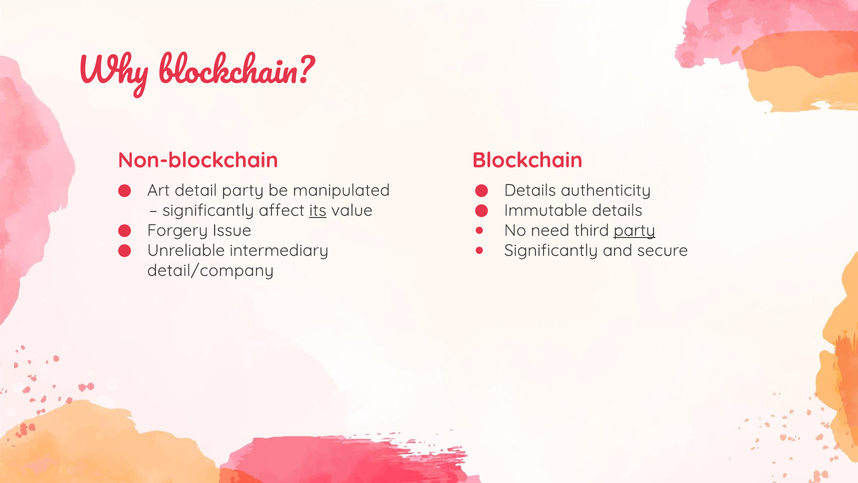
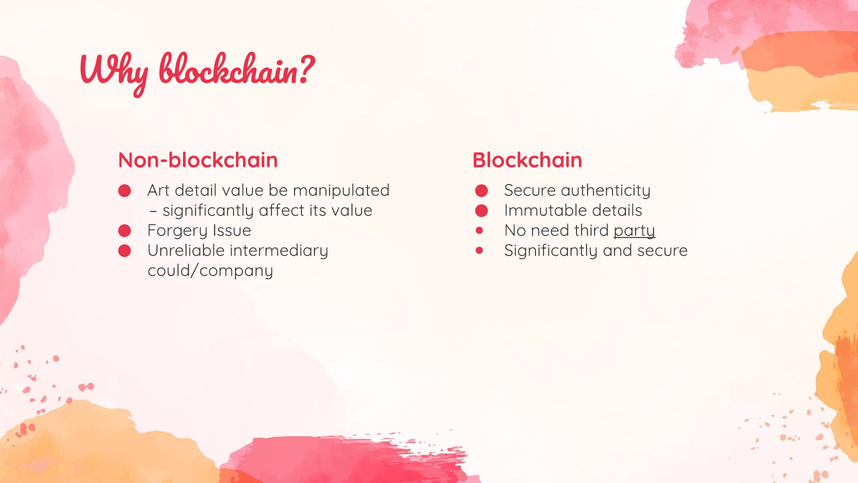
detail party: party -> value (243, 190)
Details: Details -> Secure (530, 190)
its underline: present -> none (318, 210)
detail/company: detail/company -> could/company (210, 270)
